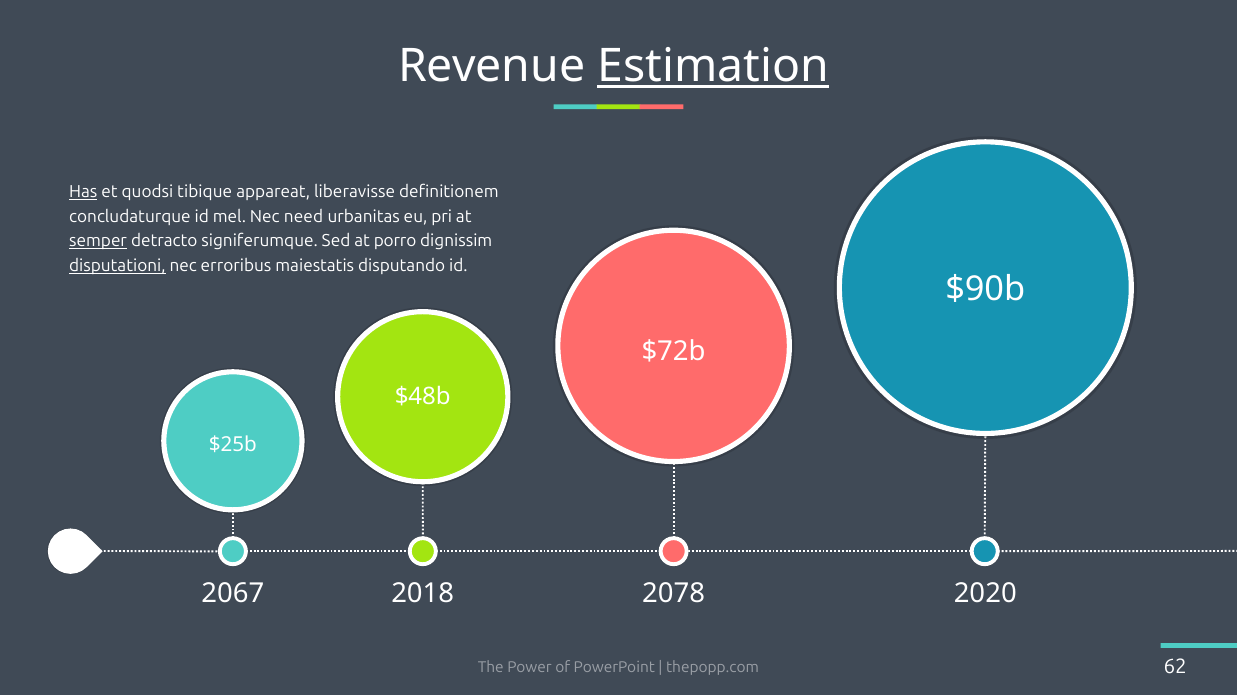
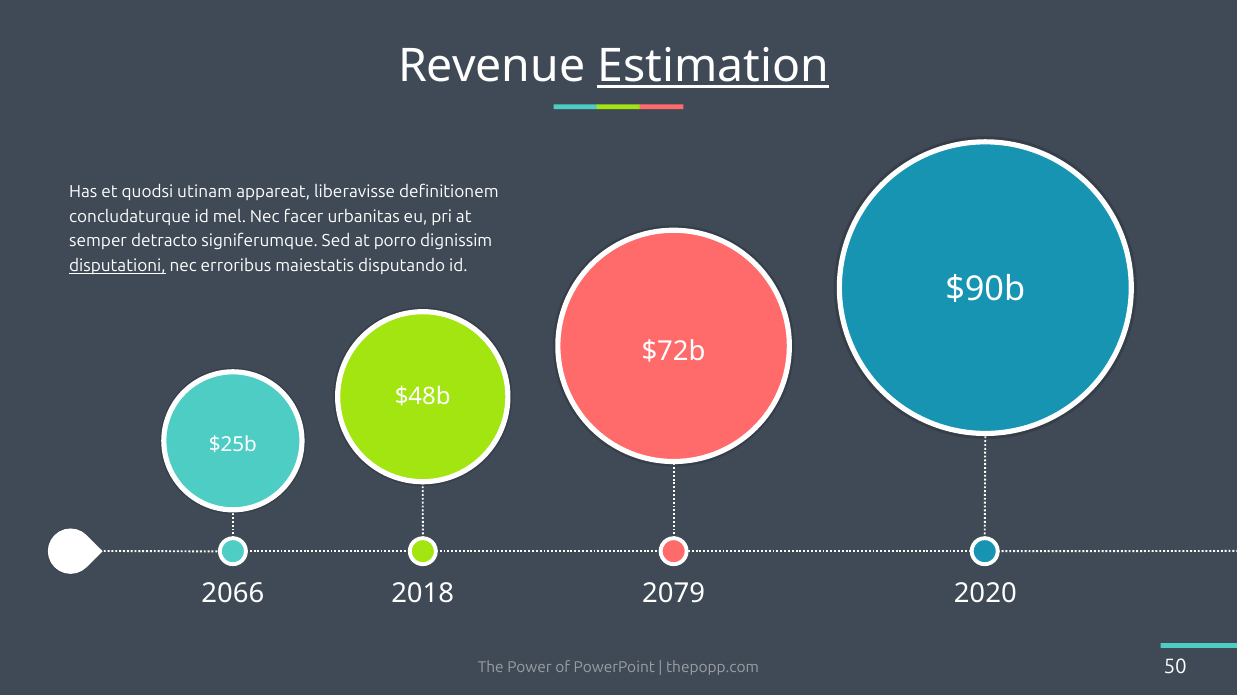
Has underline: present -> none (83, 192)
tibique: tibique -> utinam (205, 192)
need: need -> facer (304, 217)
semper underline: present -> none (98, 241)
2067: 2067 -> 2066 (233, 595)
2078: 2078 -> 2079 (674, 595)
62: 62 -> 50 (1175, 667)
